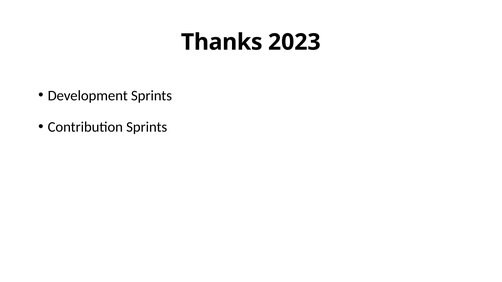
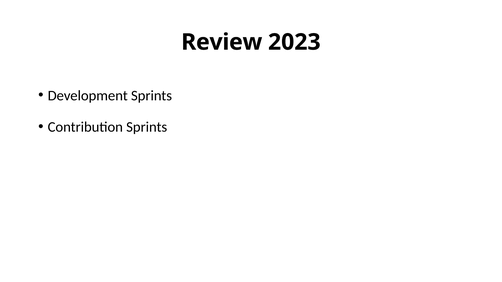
Thanks: Thanks -> Review (222, 42)
